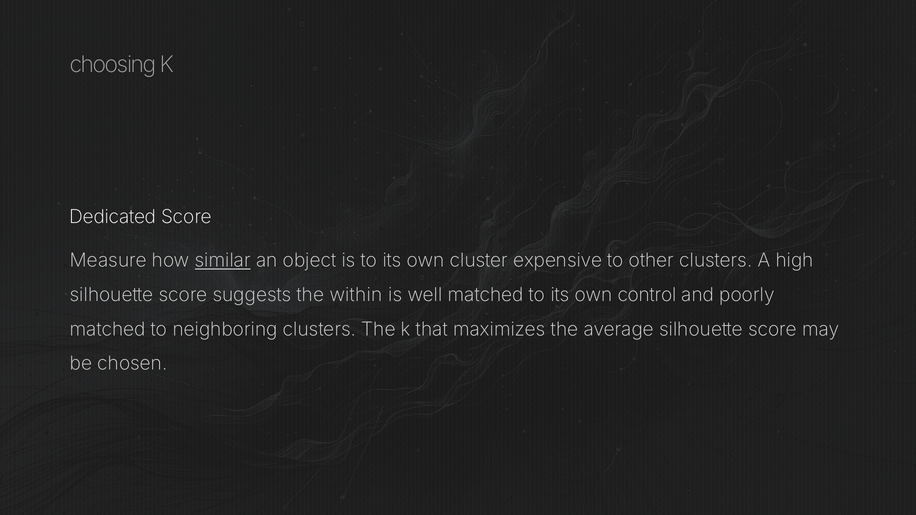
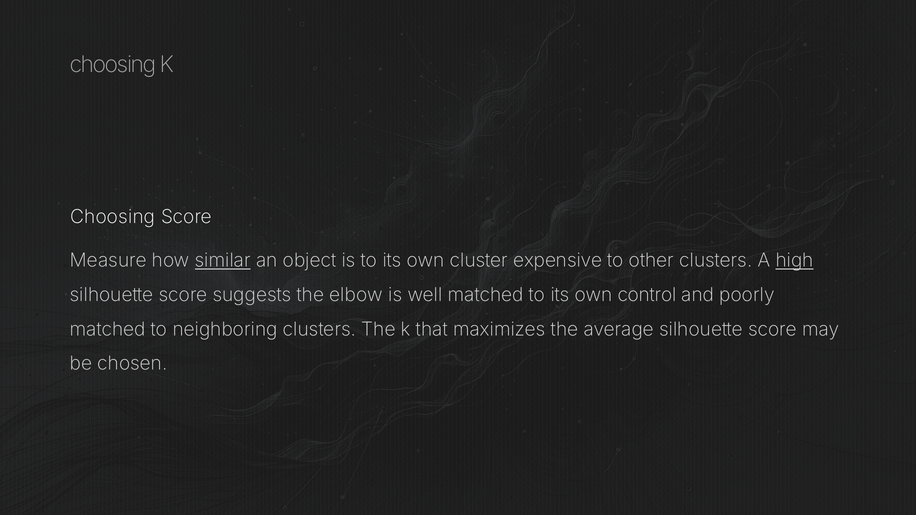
Dedicated: Dedicated -> Choosing (113, 217)
high underline: none -> present (795, 261)
within: within -> elbow (356, 295)
